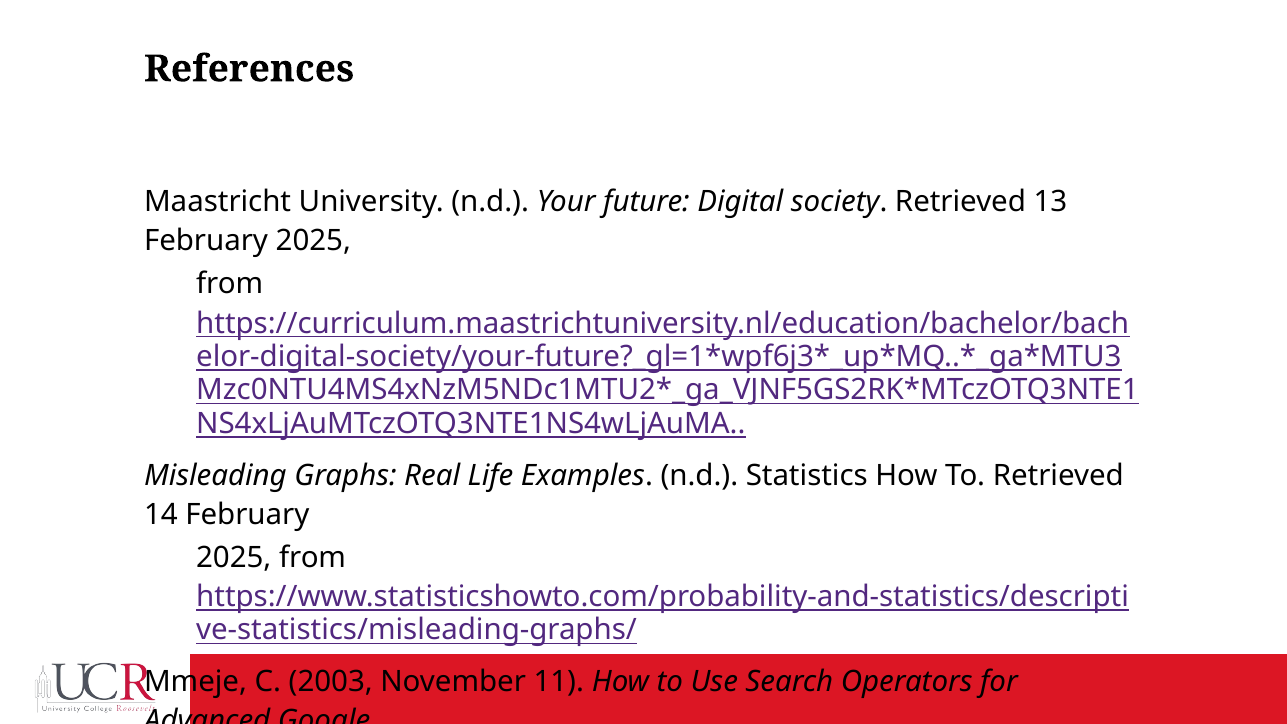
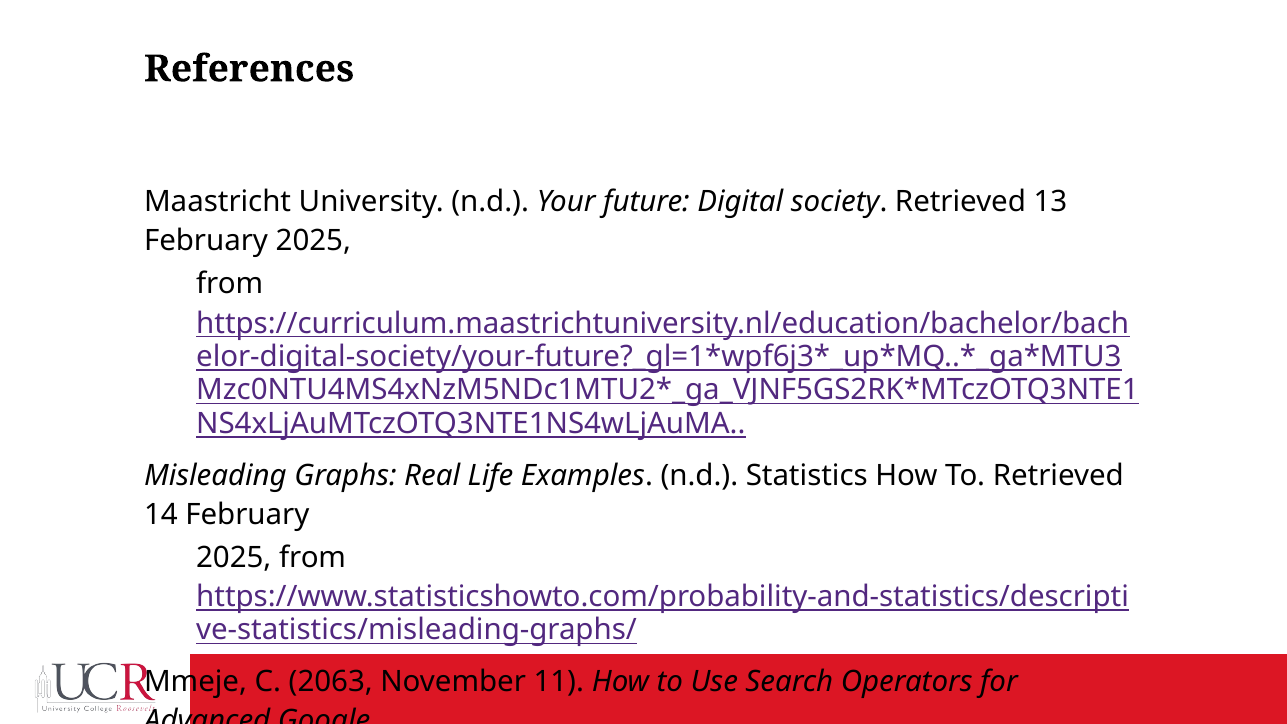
2003: 2003 -> 2063 (331, 682)
